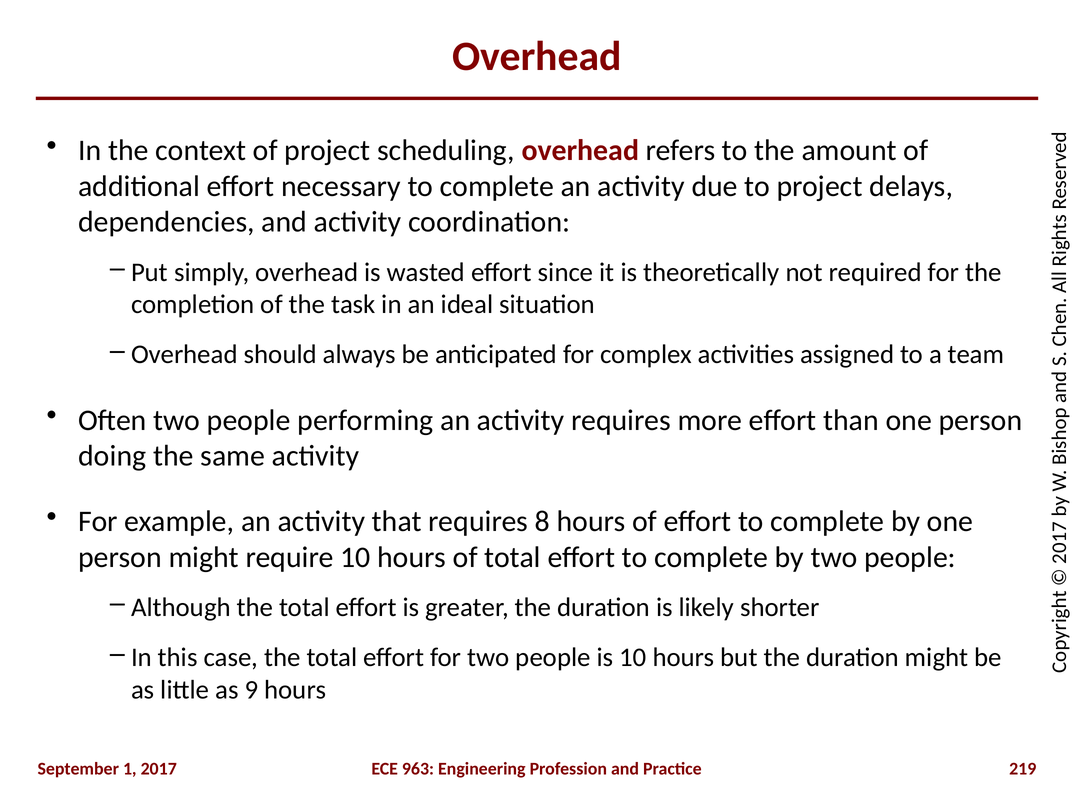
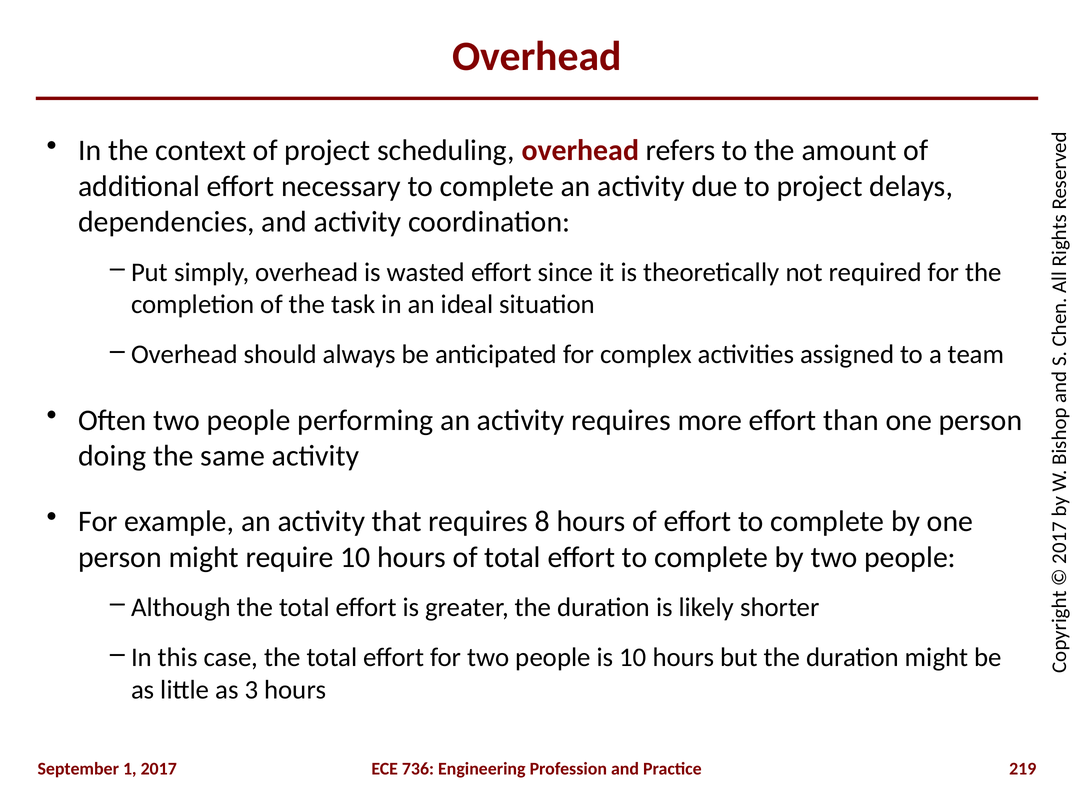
9: 9 -> 3 (251, 690)
963: 963 -> 736 (418, 769)
